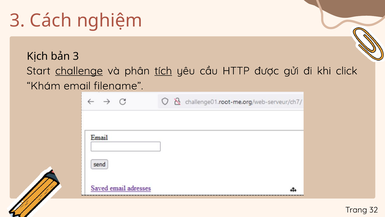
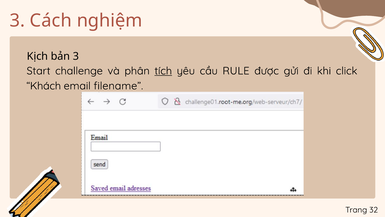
challenge underline: present -> none (79, 71)
HTTP: HTTP -> RULE (236, 71)
Khám: Khám -> Khách (44, 86)
